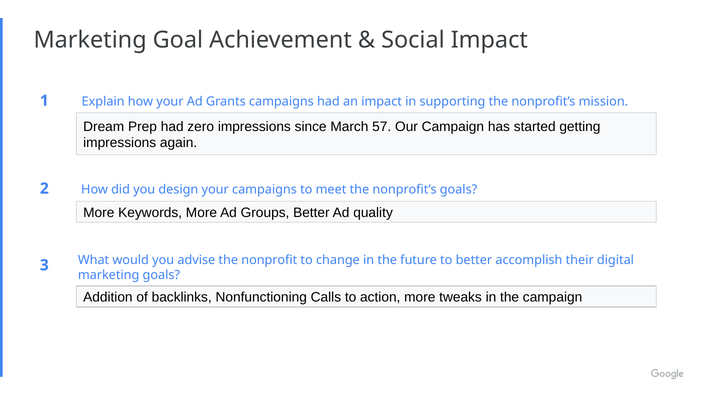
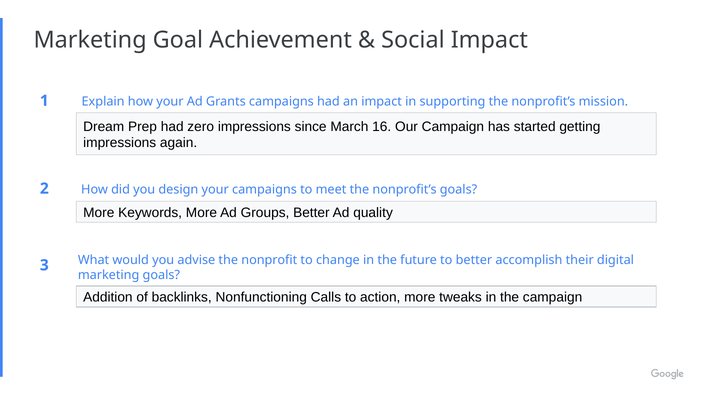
57: 57 -> 16 (382, 127)
